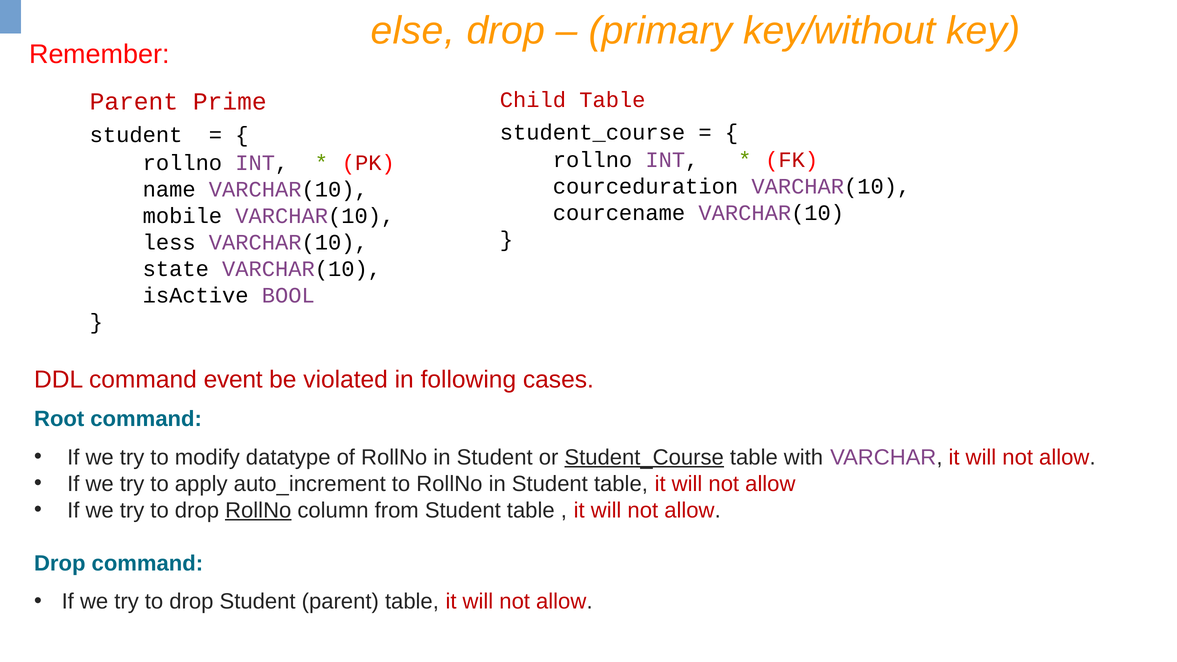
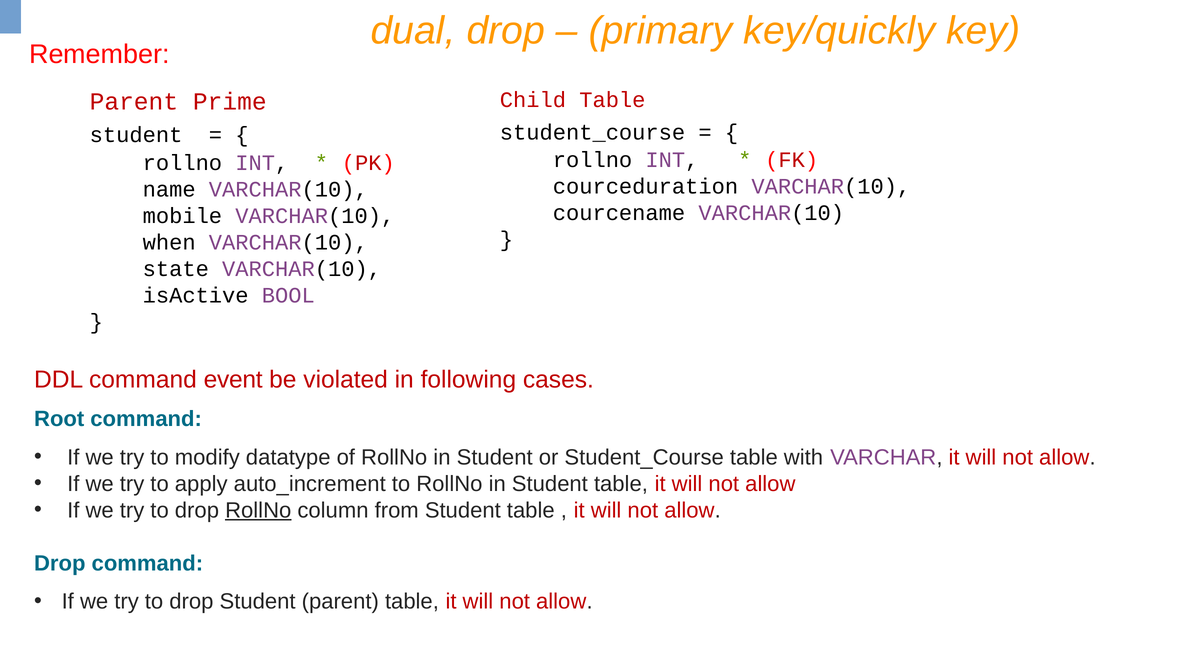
else: else -> dual (413, 31)
key/without: key/without -> key/quickly (839, 31)
less: less -> when (169, 243)
Student_Course underline: present -> none (644, 457)
